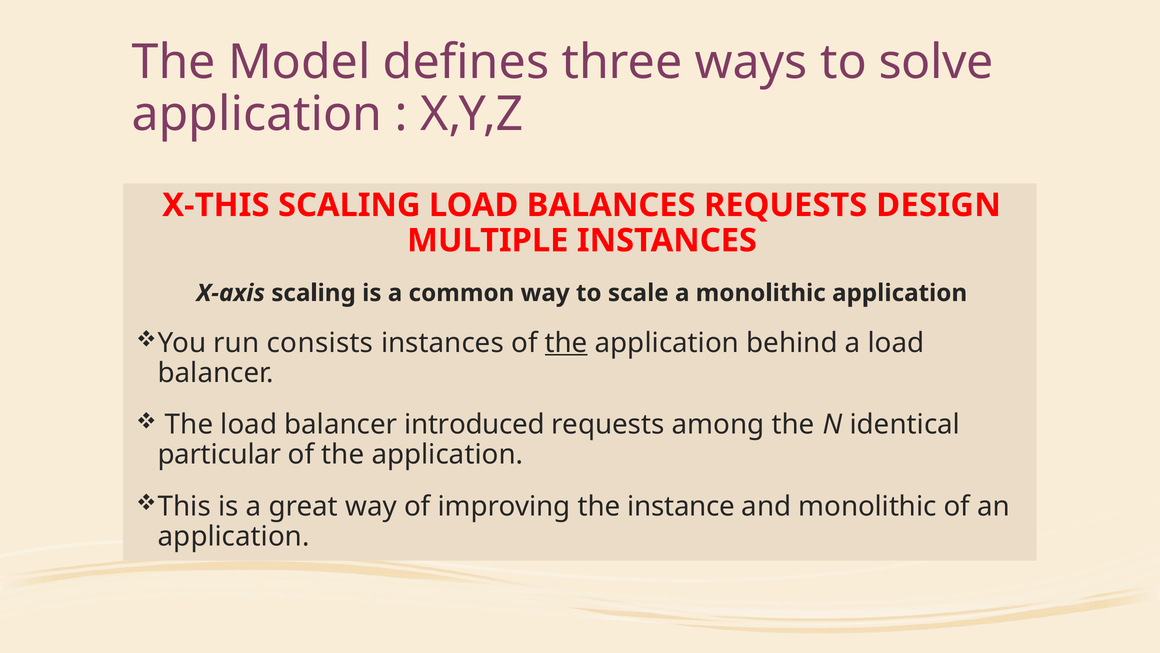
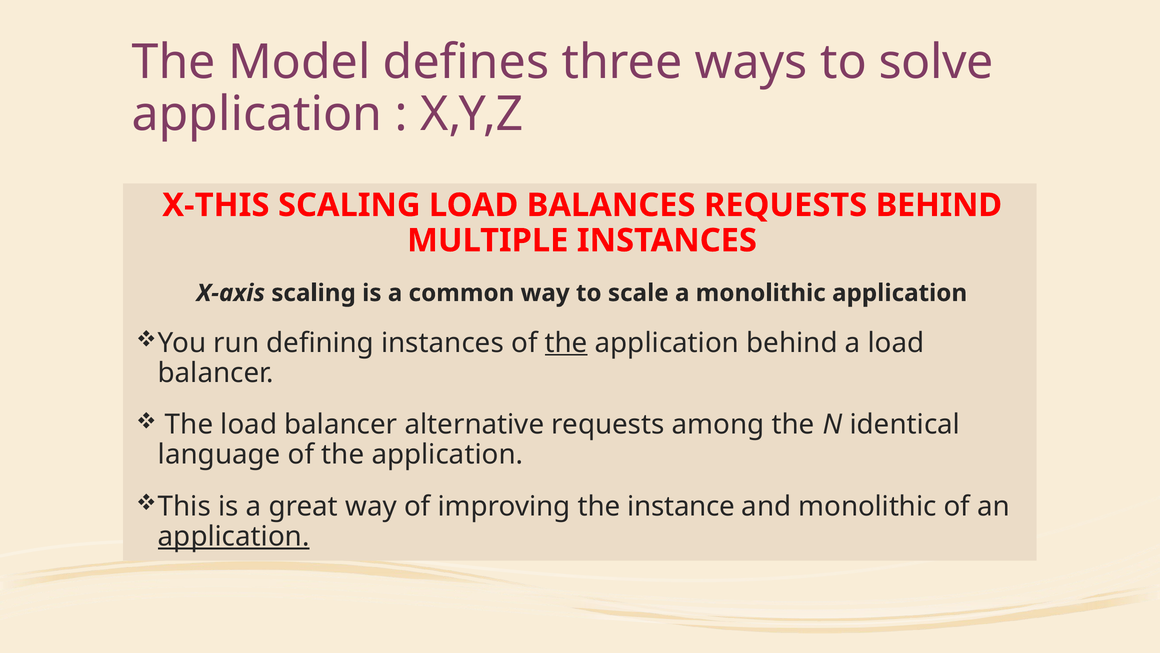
REQUESTS DESIGN: DESIGN -> BEHIND (939, 205)
consists: consists -> defining (320, 343)
introduced: introduced -> alternative (474, 424)
particular: particular -> language (219, 454)
application underline: none -> present (234, 536)
